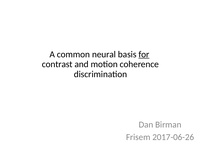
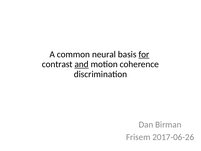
and underline: none -> present (82, 64)
